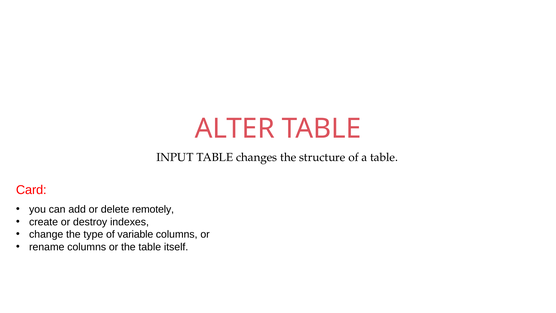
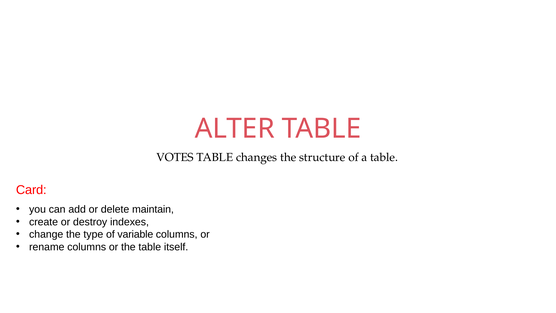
INPUT: INPUT -> VOTES (175, 157)
remotely: remotely -> maintain (153, 209)
